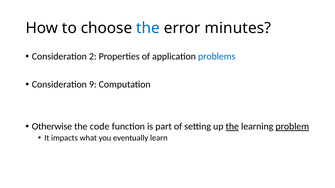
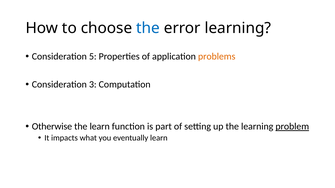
error minutes: minutes -> learning (238, 28)
2: 2 -> 5 (93, 57)
problems colour: blue -> orange (217, 57)
9: 9 -> 3 (93, 85)
the code: code -> learn (100, 127)
the underline: present -> none (232, 127)
